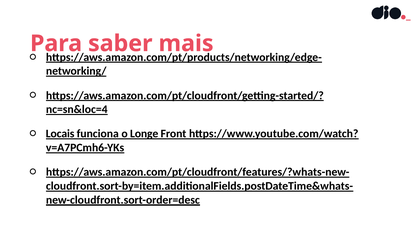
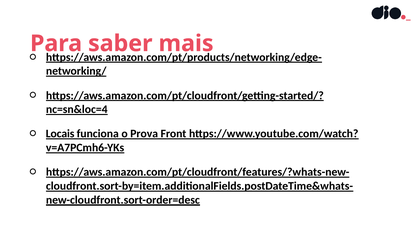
Longe: Longe -> Prova (144, 134)
